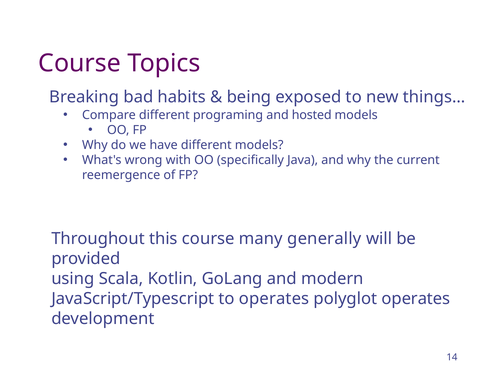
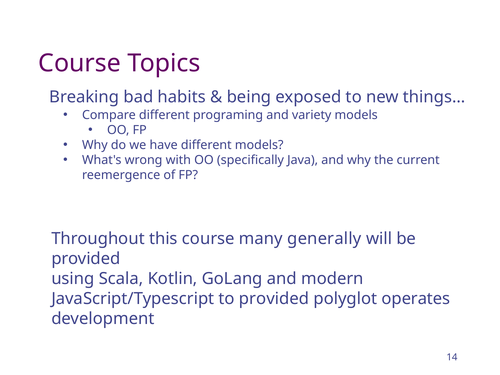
hosted: hosted -> variety (312, 115)
to operates: operates -> provided (274, 299)
